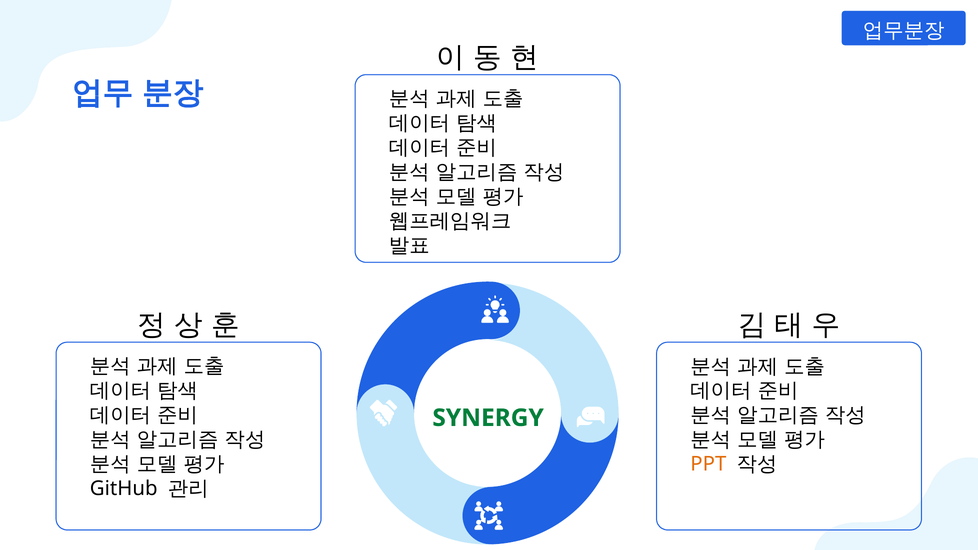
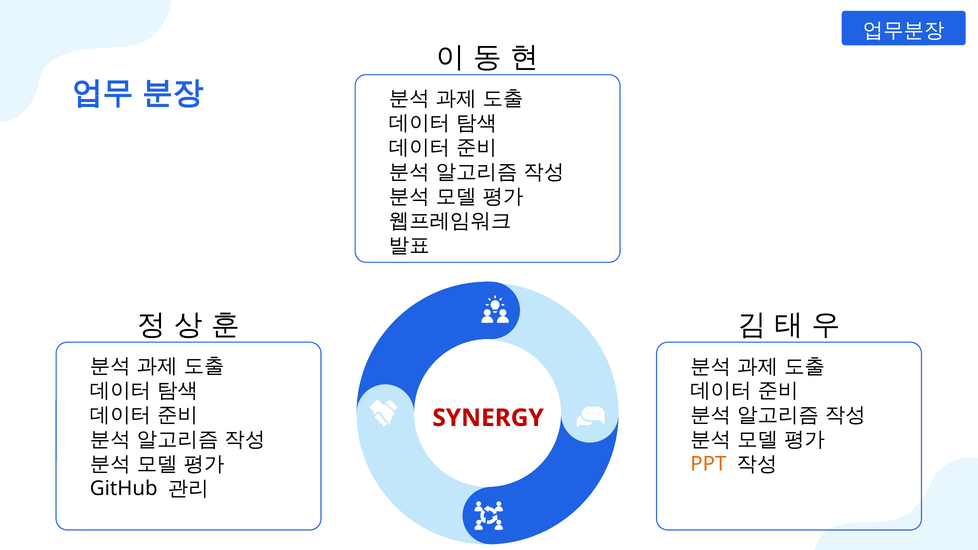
SYNERGY colour: green -> red (488, 418)
